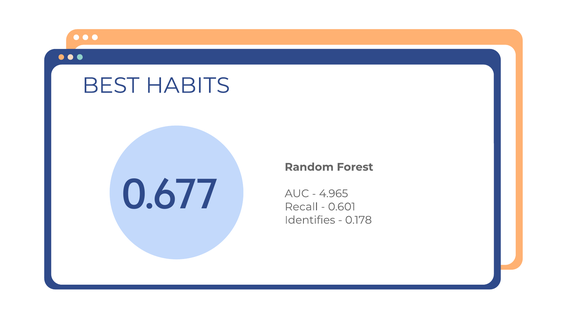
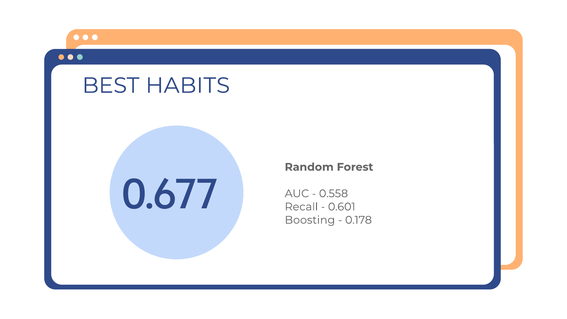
4.965: 4.965 -> 0.558 (334, 194)
Identifies: Identifies -> Boosting (310, 220)
